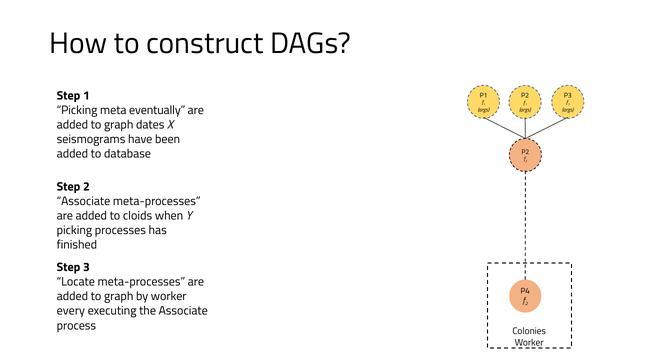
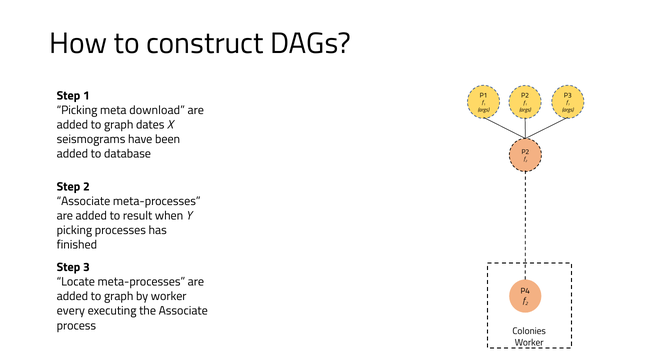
eventually: eventually -> download (157, 110)
cloids: cloids -> result (138, 216)
